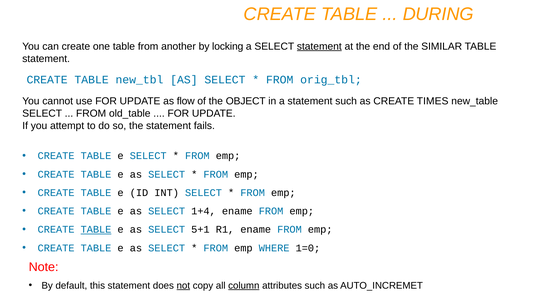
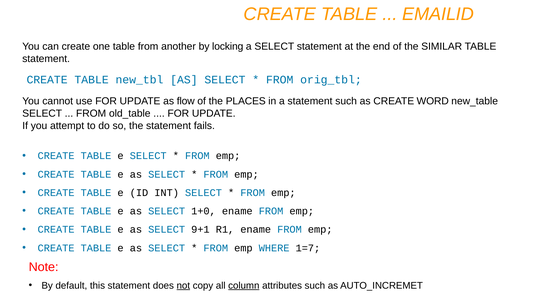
DURING: DURING -> EMAILID (438, 14)
statement underline: present -> none (319, 46)
OBJECT: OBJECT -> PLACES (246, 101)
TIMES: TIMES -> WORD (433, 101)
1+4: 1+4 -> 1+0 (203, 211)
TABLE underline: present -> none (96, 230)
5+1: 5+1 -> 9+1 (200, 230)
1=0: 1=0 -> 1=7 (308, 248)
